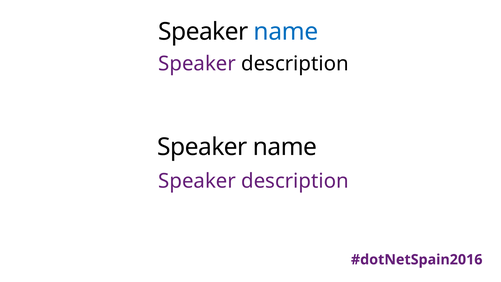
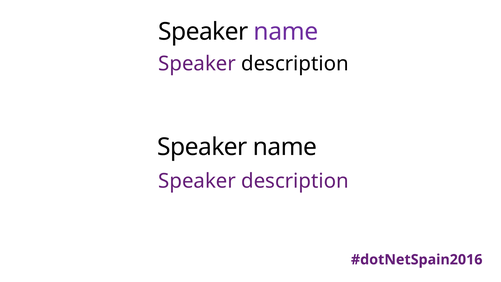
name colour: blue -> purple (286, 32)
